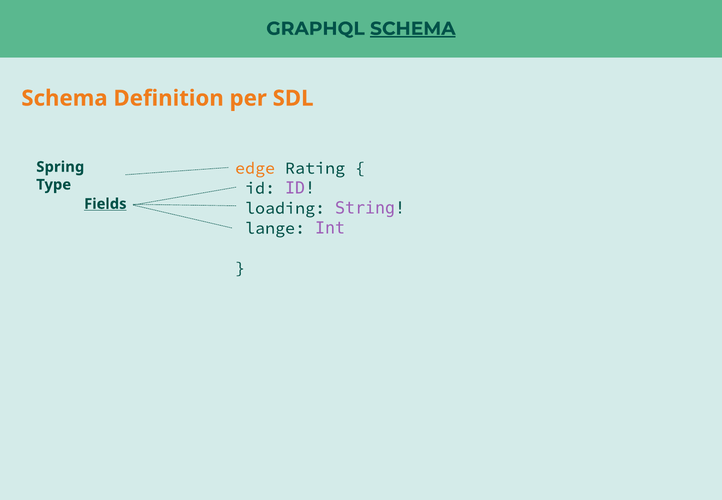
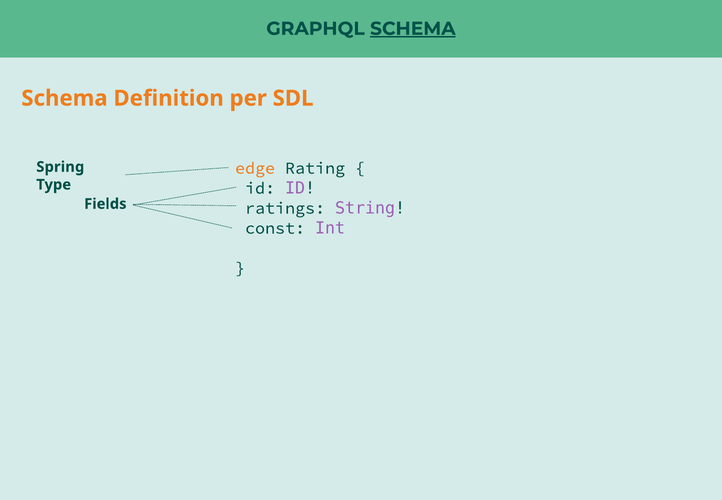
Fields underline: present -> none (105, 204)
loading: loading -> ratings (285, 208)
lange: lange -> const (275, 228)
